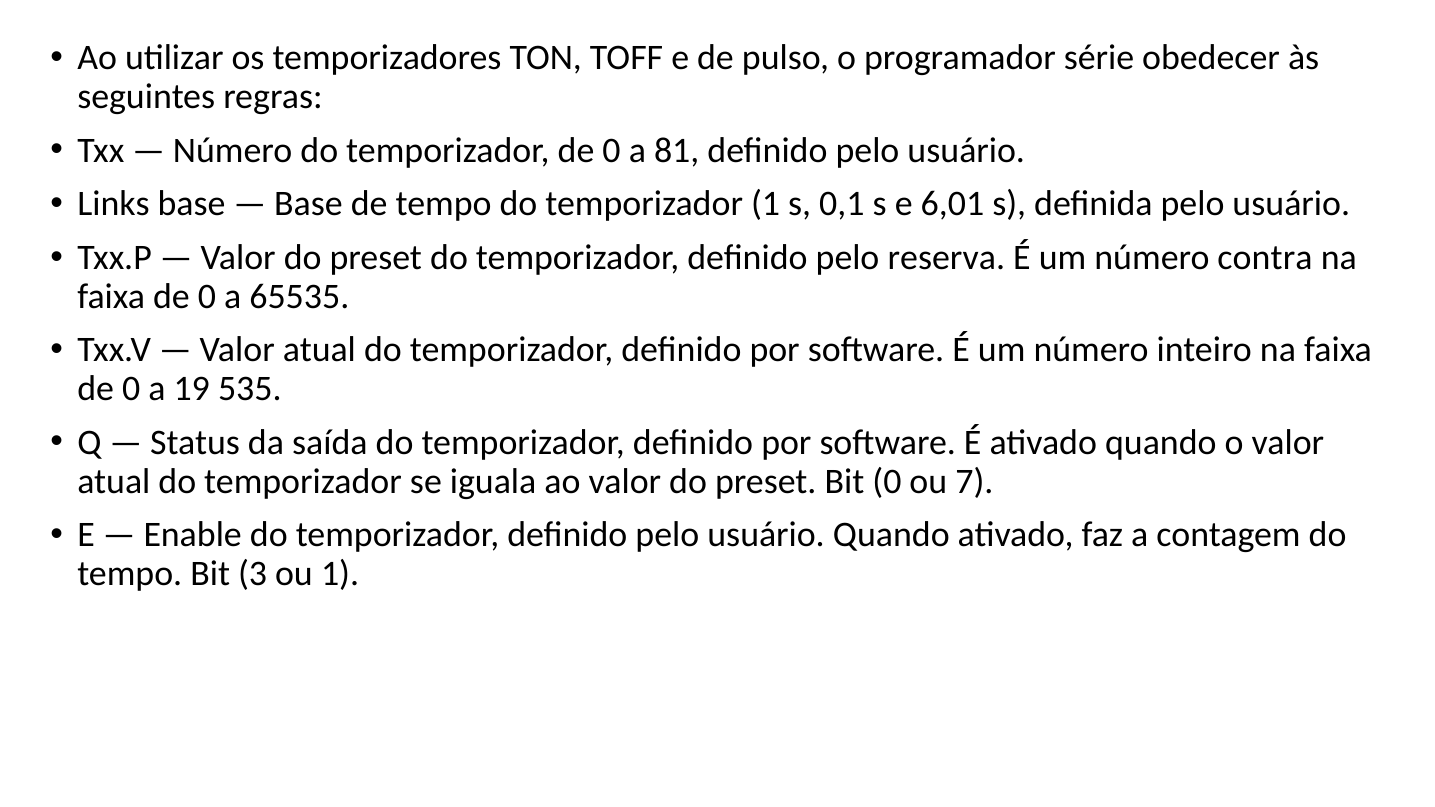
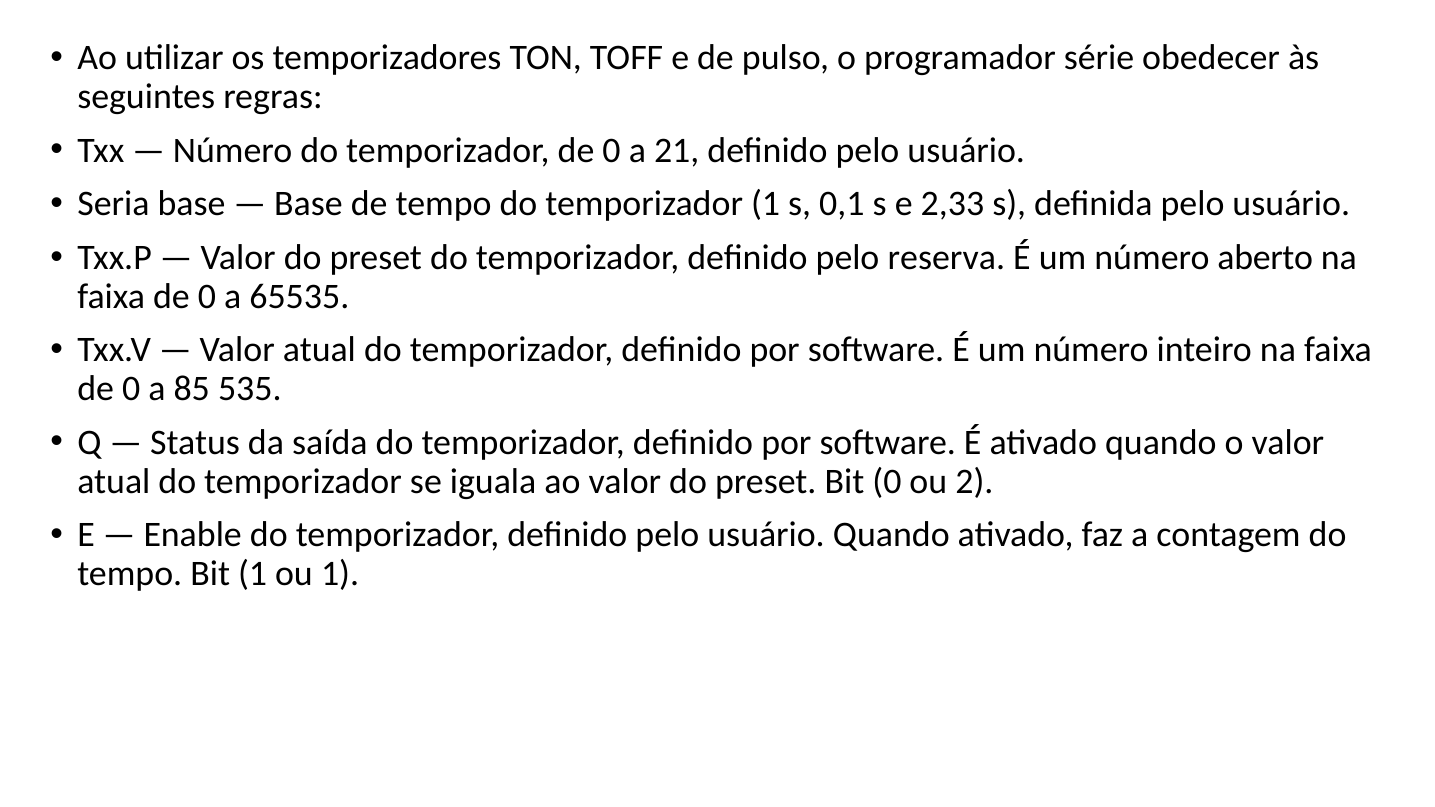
81: 81 -> 21 (677, 150)
Links: Links -> Seria (113, 204)
6,01: 6,01 -> 2,33 (952, 204)
contra: contra -> aberto (1265, 258)
19: 19 -> 85 (192, 389)
7: 7 -> 2 (974, 481)
Bit 3: 3 -> 1 (253, 574)
